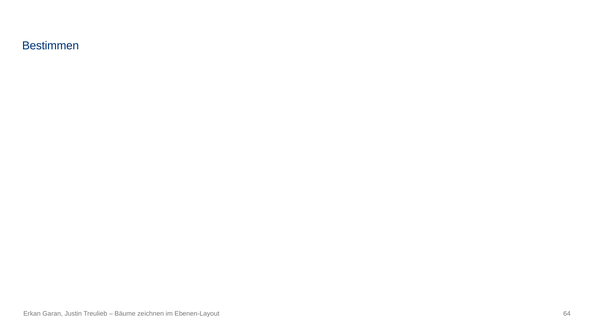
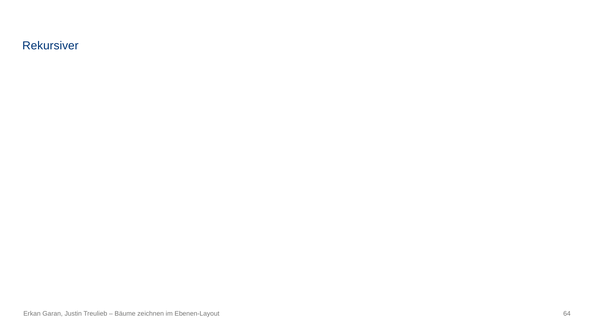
Bestimmen: Bestimmen -> Rekursiver (50, 46)
